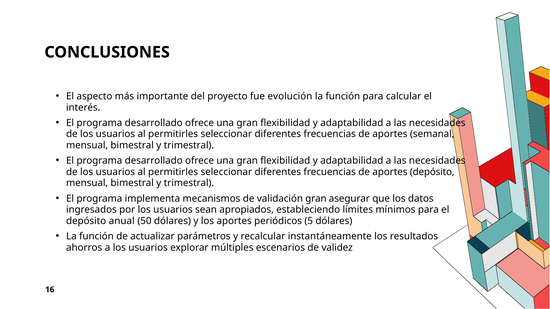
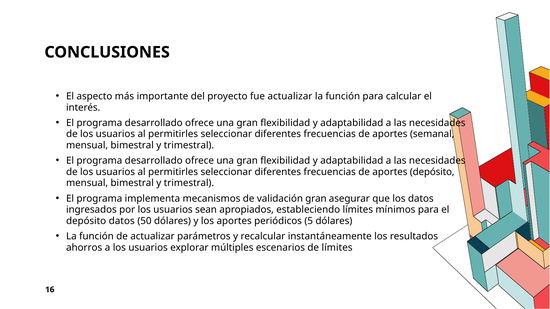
fue evolución: evolución -> actualizar (290, 96)
depósito anual: anual -> datos (122, 221)
de validez: validez -> límites (337, 248)
